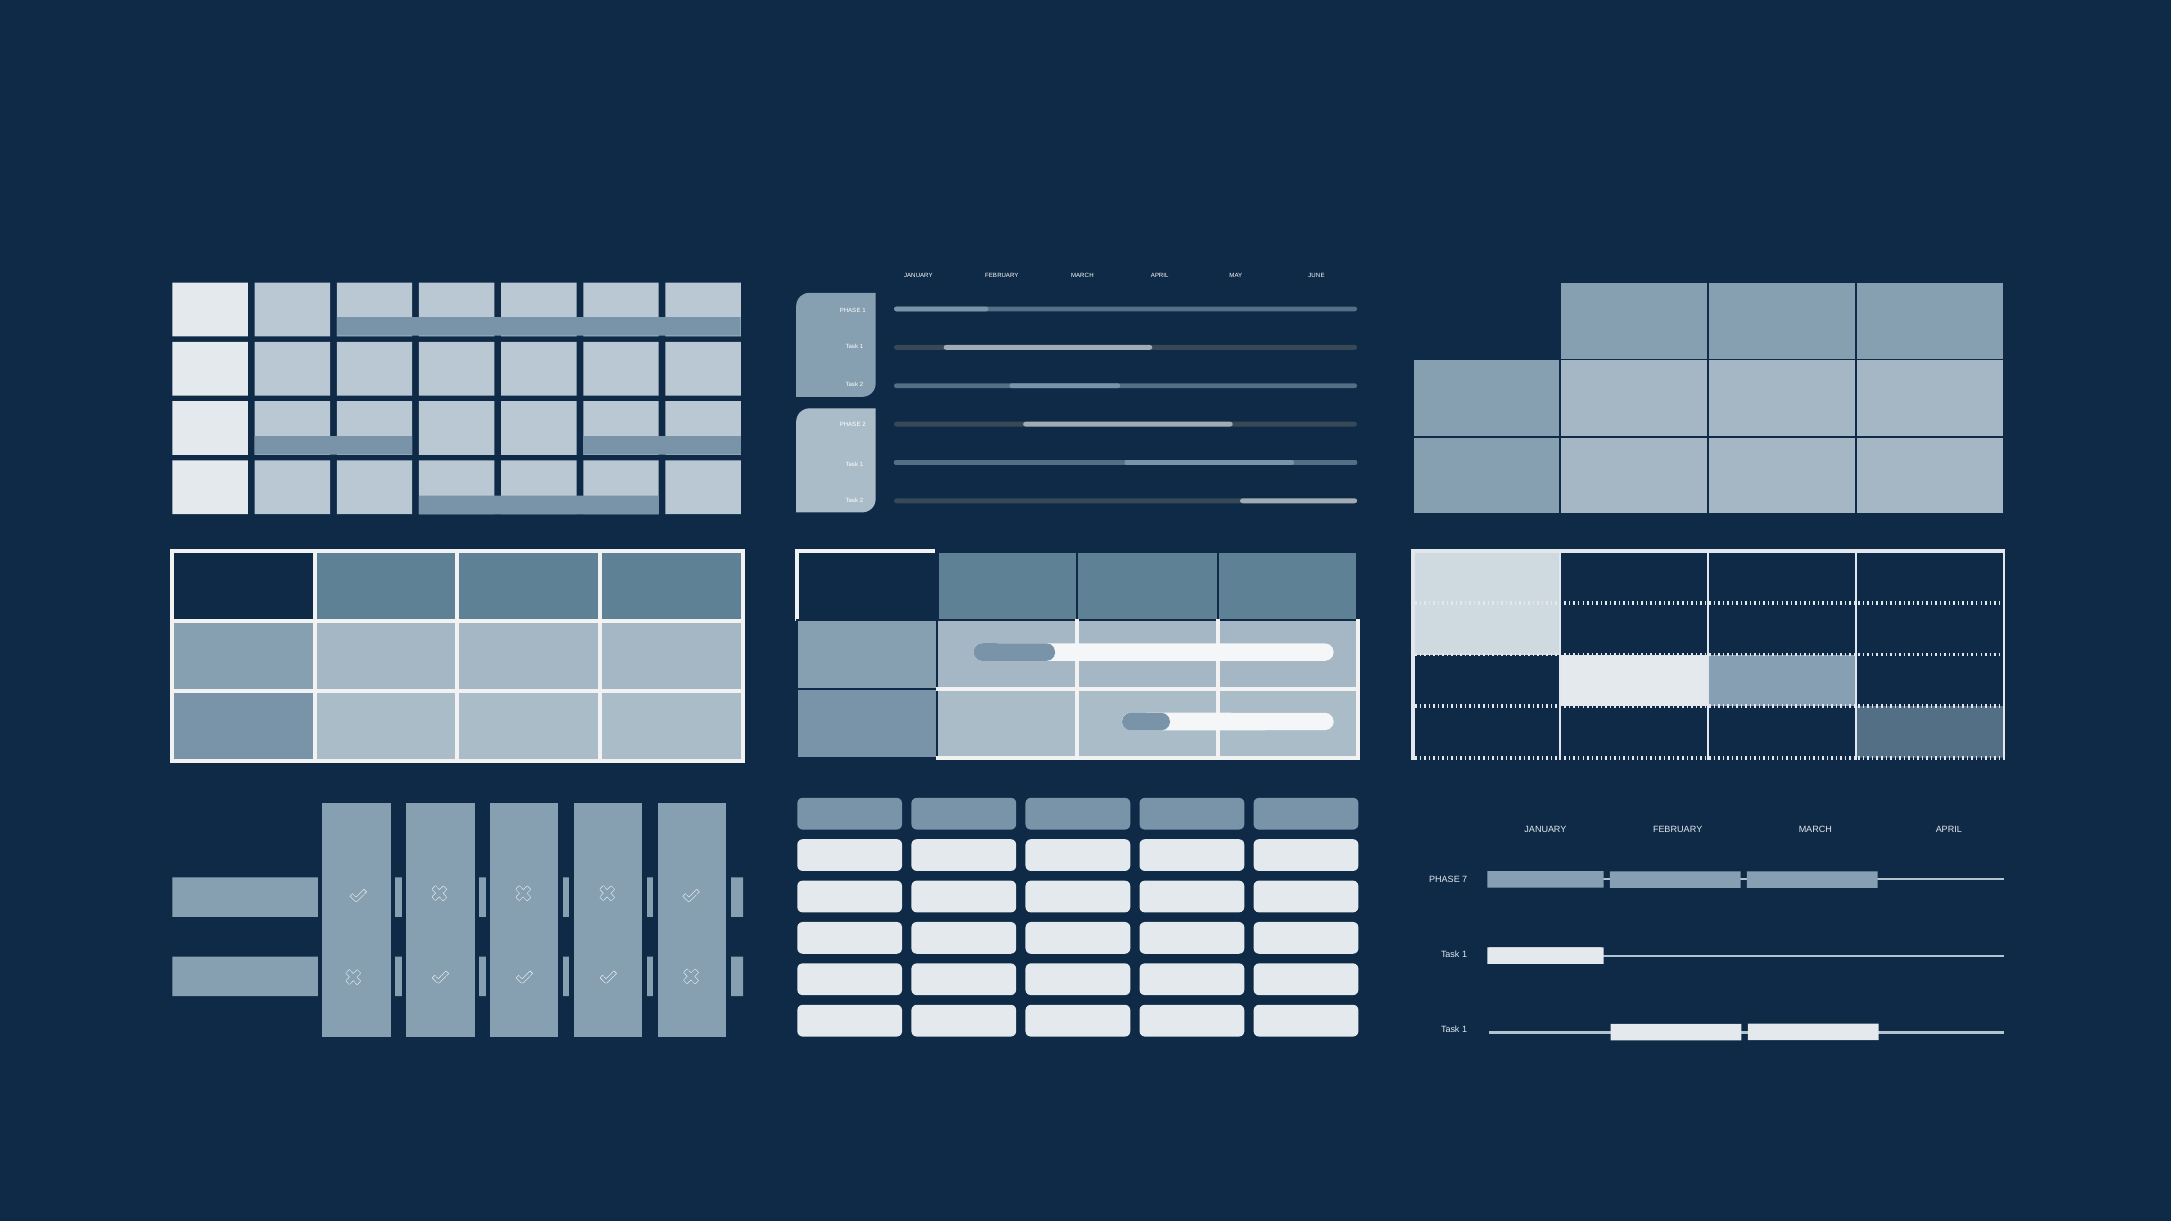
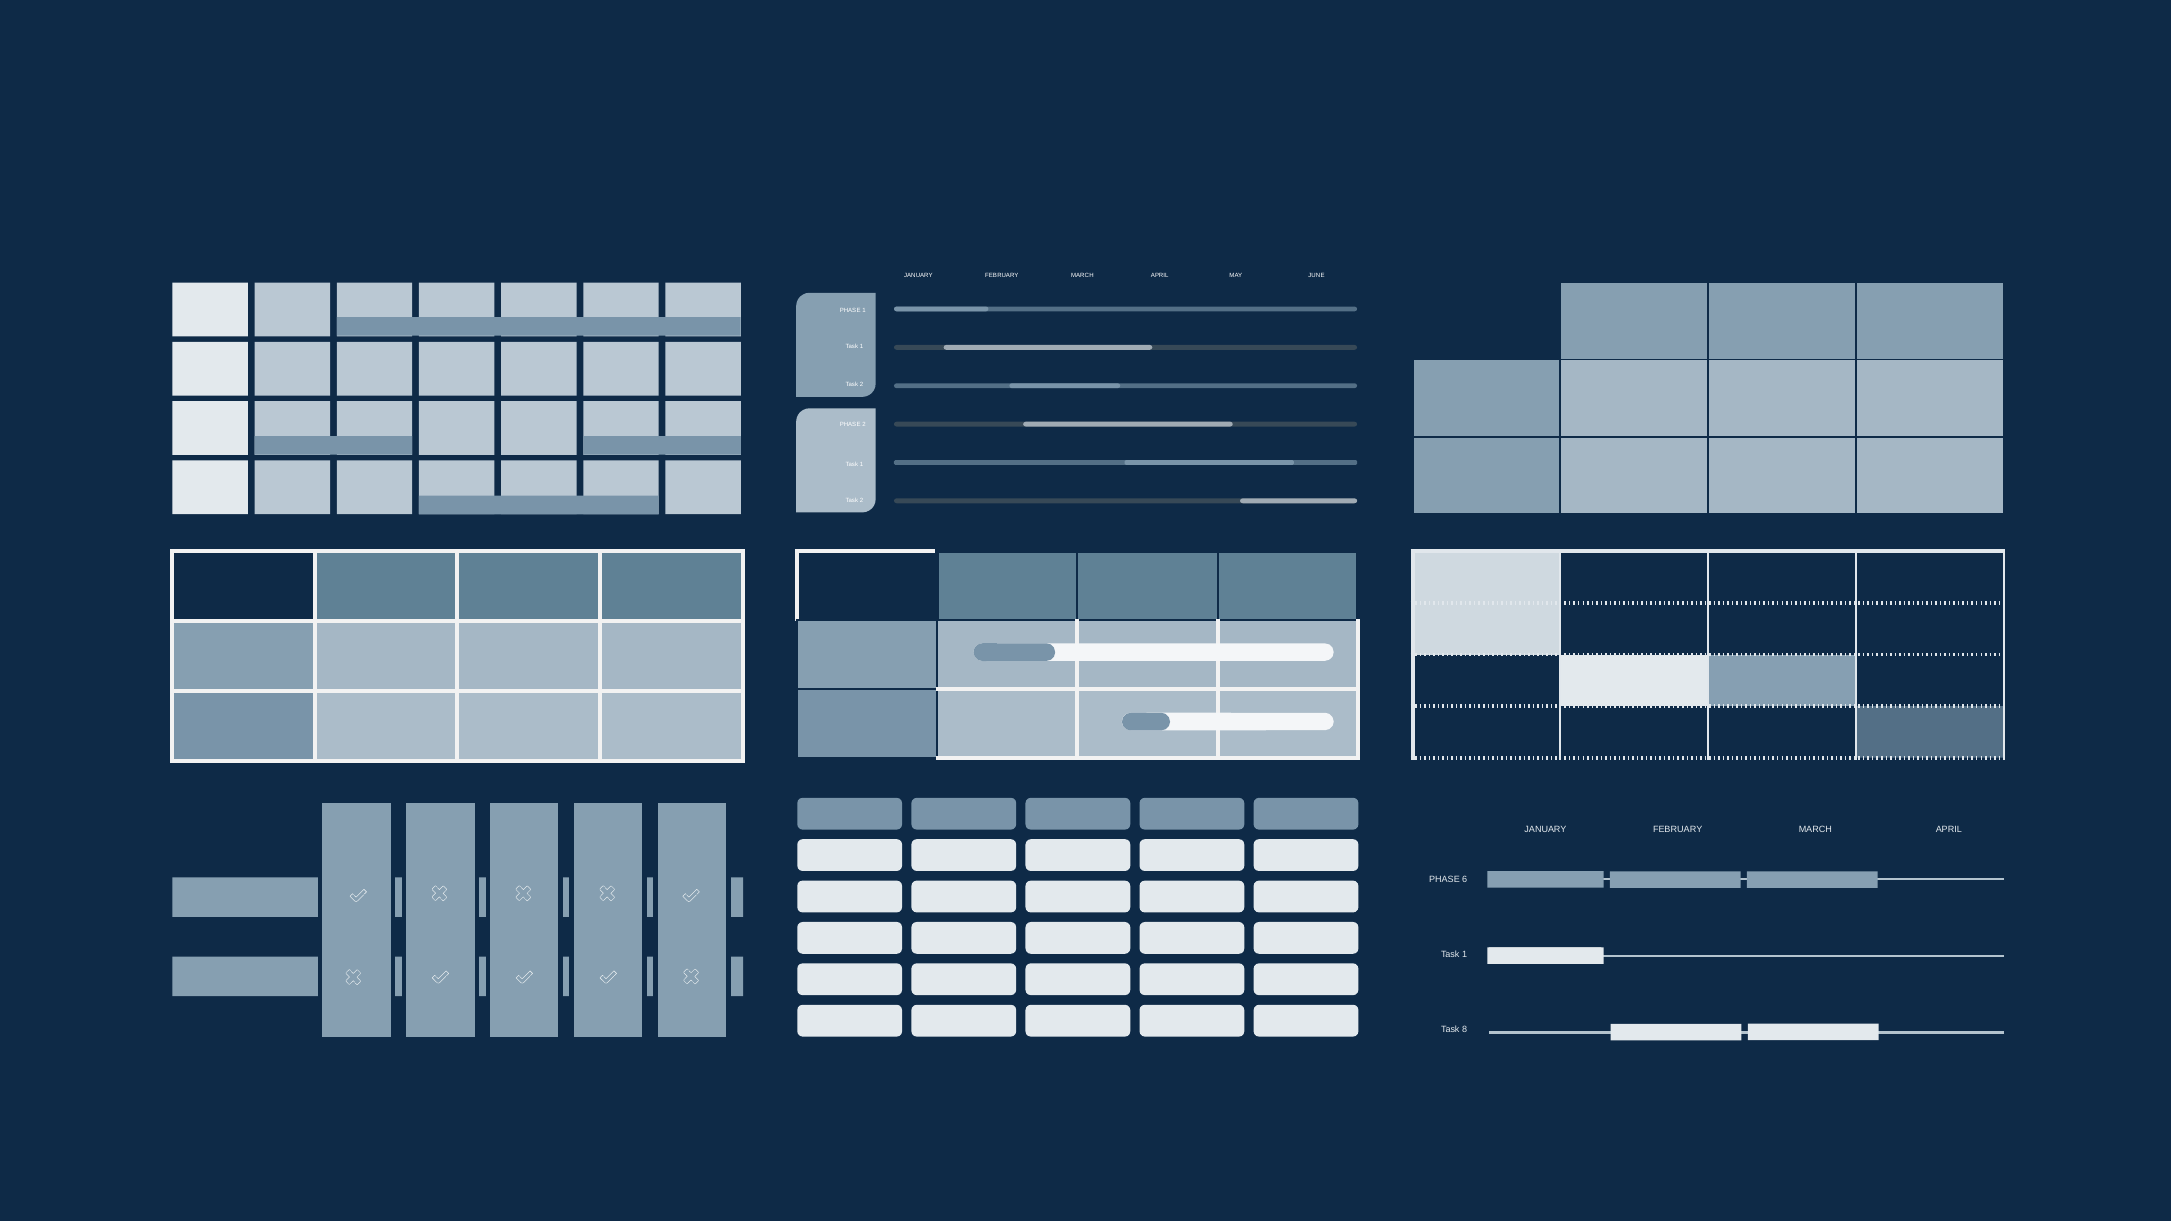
7: 7 -> 6 (1465, 880)
1: 1 -> 8 (1465, 1030)
